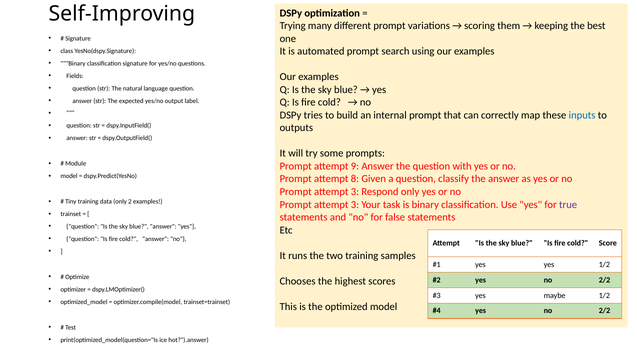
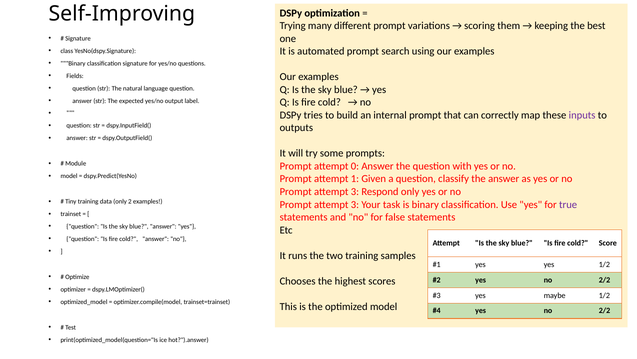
inputs colour: blue -> purple (582, 115)
9: 9 -> 0 (355, 166)
8: 8 -> 1 (355, 179)
